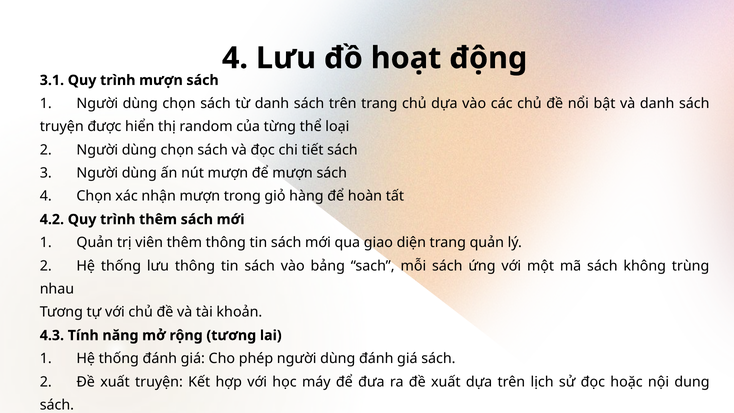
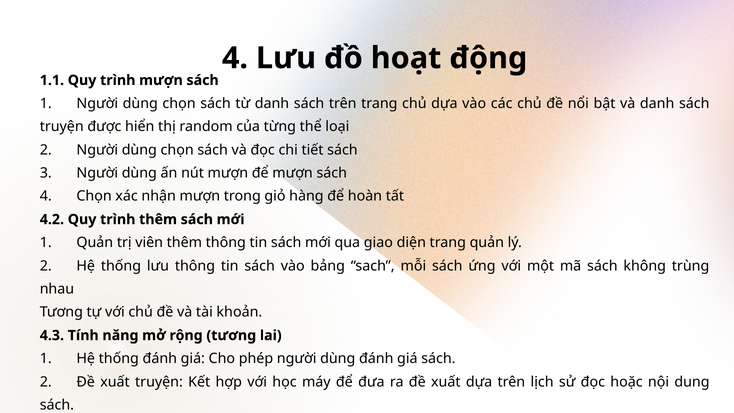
3.1: 3.1 -> 1.1 (52, 80)
